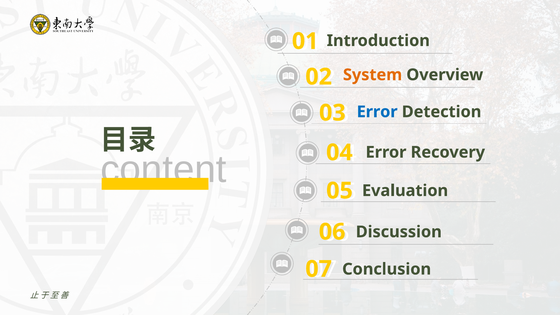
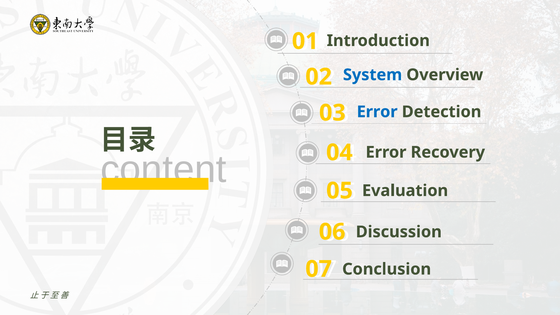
System colour: orange -> blue (373, 75)
